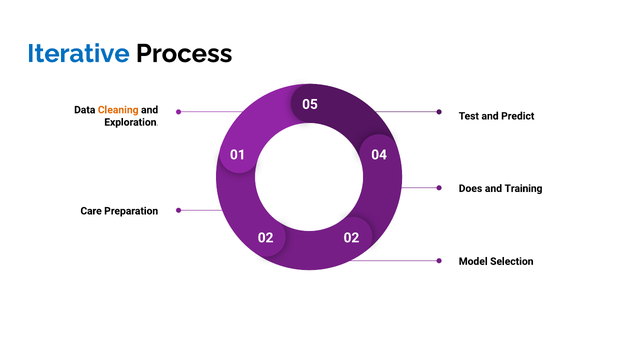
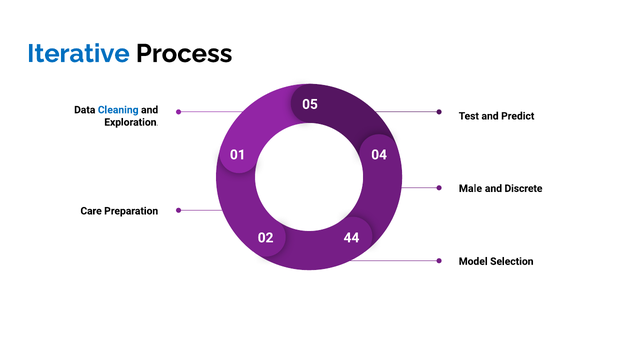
Cleaning colour: orange -> blue (118, 110)
Does: Does -> Male (470, 188)
Training: Training -> Discrete (523, 188)
02 02: 02 -> 44 (351, 238)
